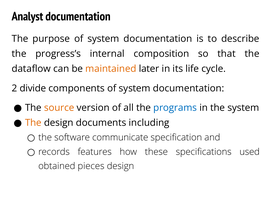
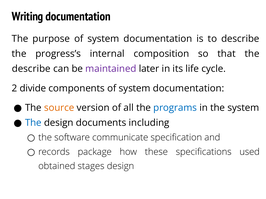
Analyst: Analyst -> Writing (27, 16)
dataflow: dataflow -> describe (31, 69)
maintained colour: orange -> purple (111, 69)
The colour: orange -> blue (33, 123)
features: features -> package (95, 152)
pieces: pieces -> stages (91, 167)
